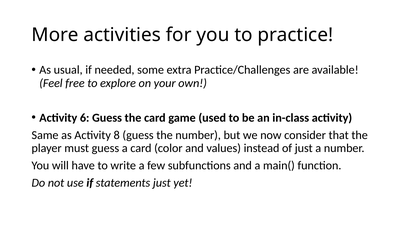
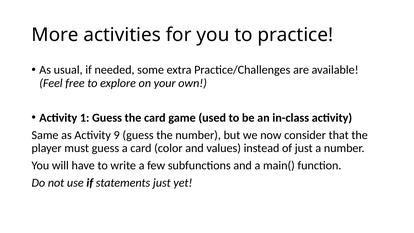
6: 6 -> 1 (85, 118)
8: 8 -> 9 (117, 135)
